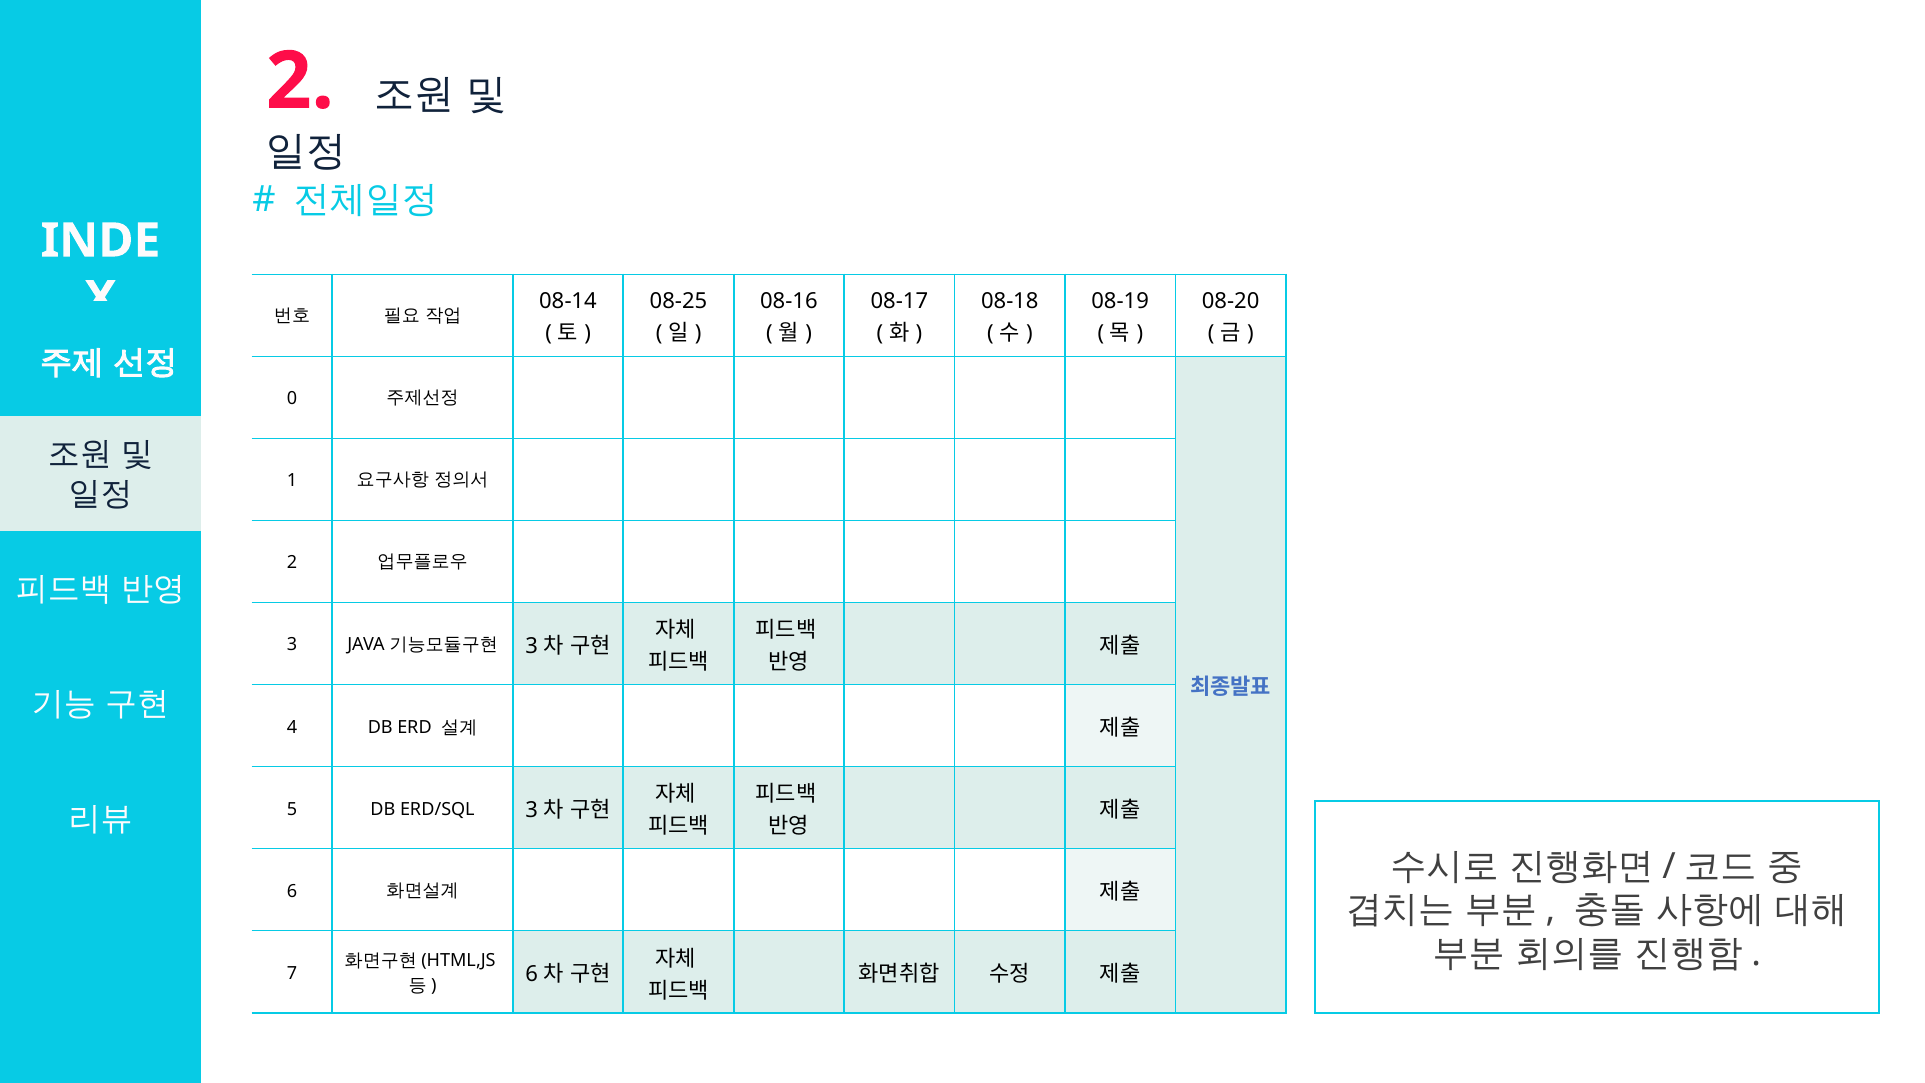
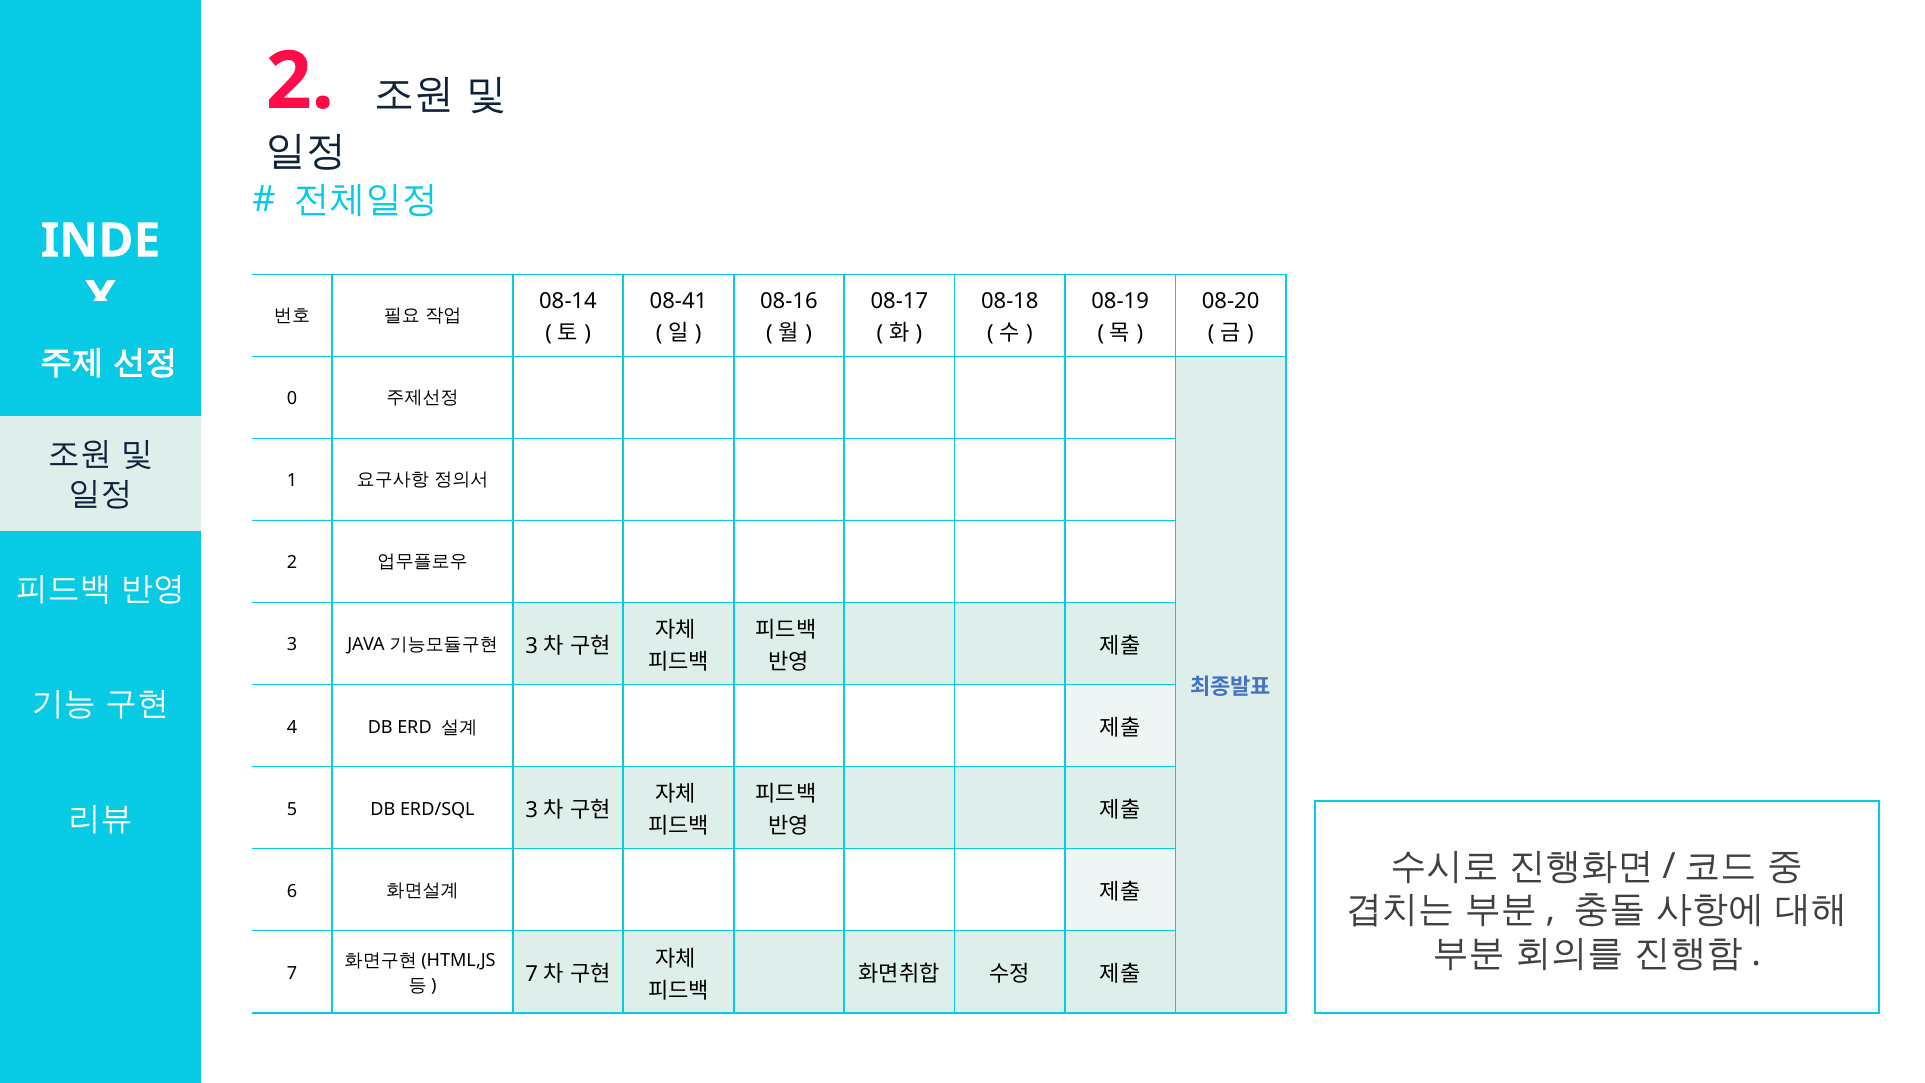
08-25: 08-25 -> 08-41 (678, 301)
6: 6 -> 7 (532, 974)
